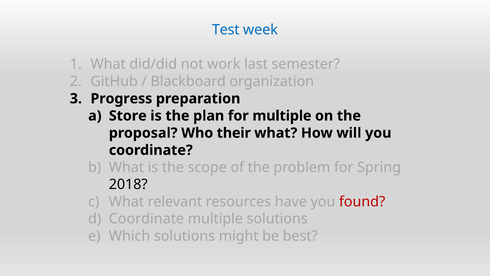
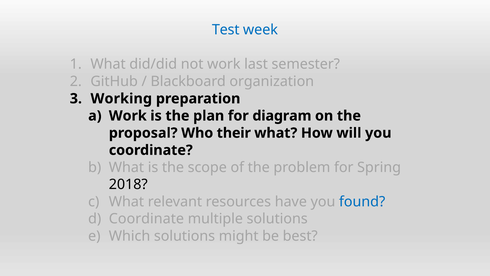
Progress: Progress -> Working (121, 99)
Store: Store -> Work (128, 116)
for multiple: multiple -> diagram (282, 116)
found colour: red -> blue (362, 201)
